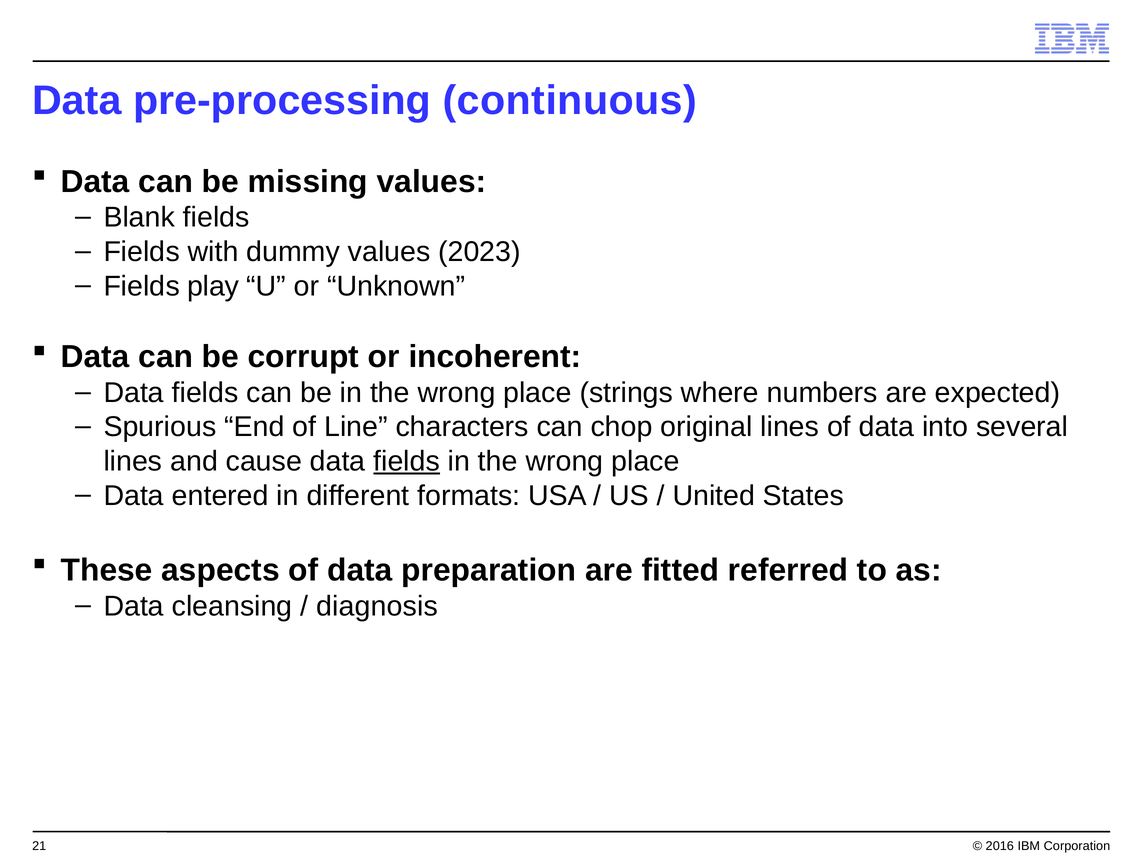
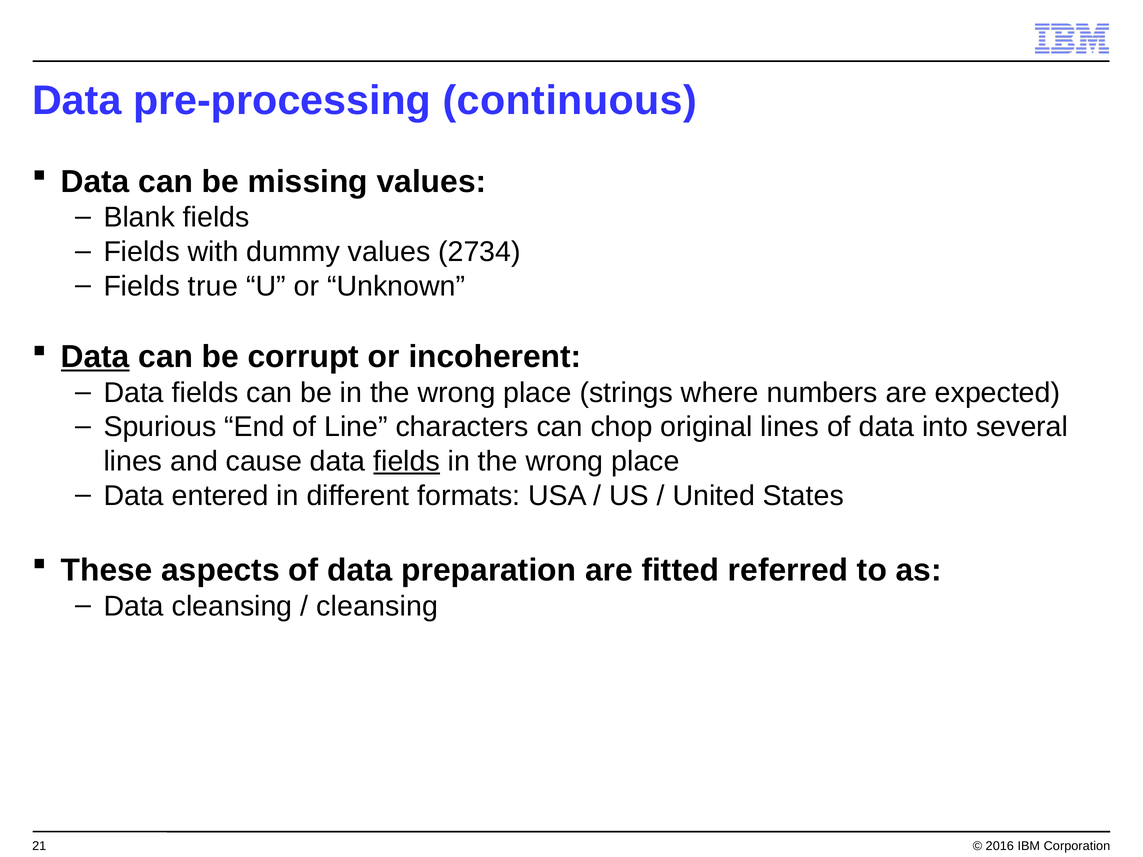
2023: 2023 -> 2734 (479, 252)
play: play -> true (213, 286)
Data underline: none -> present (95, 357)
diagnosis: diagnosis -> cleansing (377, 606)
